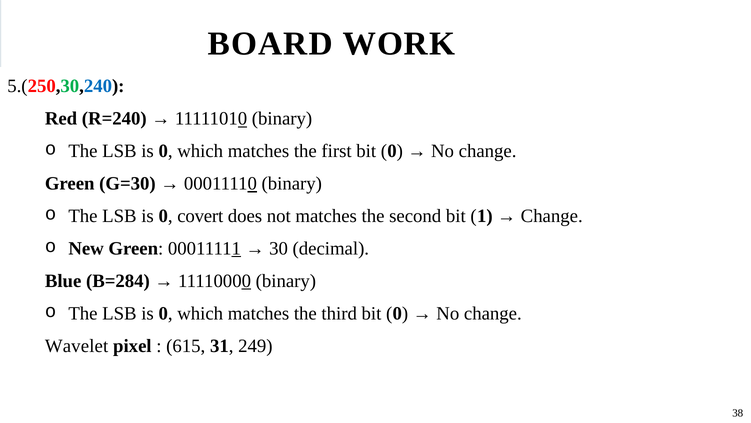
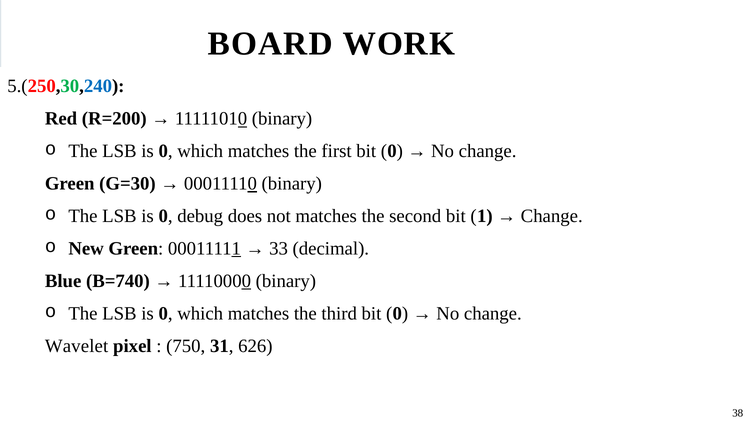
R=240: R=240 -> R=200 (114, 118)
covert: covert -> debug (200, 216)
30: 30 -> 33 (279, 248)
B=284: B=284 -> B=740 (118, 281)
615: 615 -> 750 (186, 345)
249: 249 -> 626 (255, 345)
